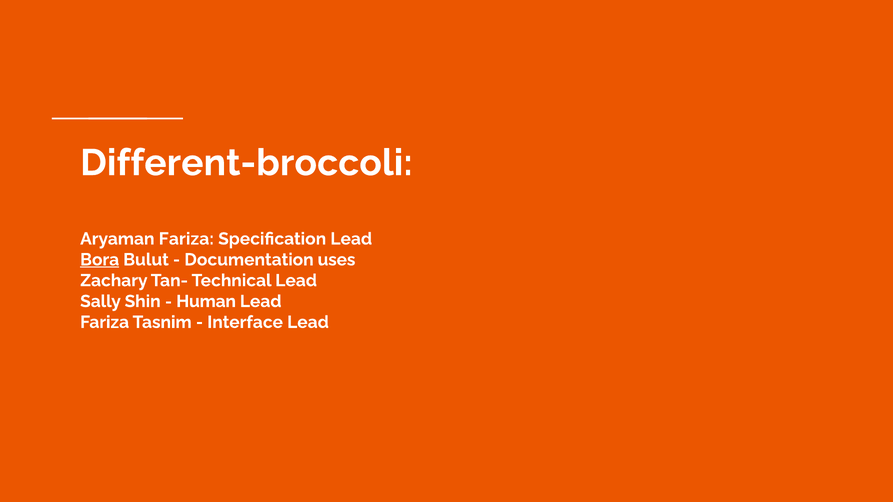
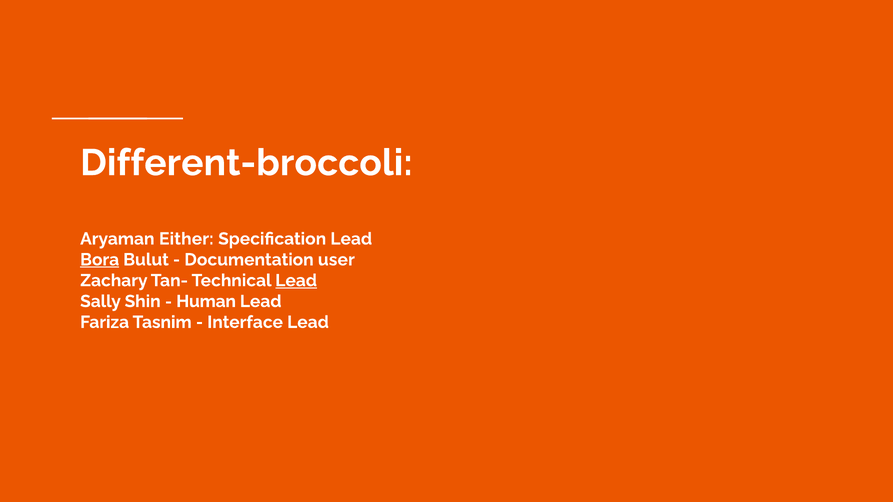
Aryaman Fariza: Fariza -> Either (186, 239)
uses: uses -> user (336, 260)
Lead underline: none -> present (296, 281)
